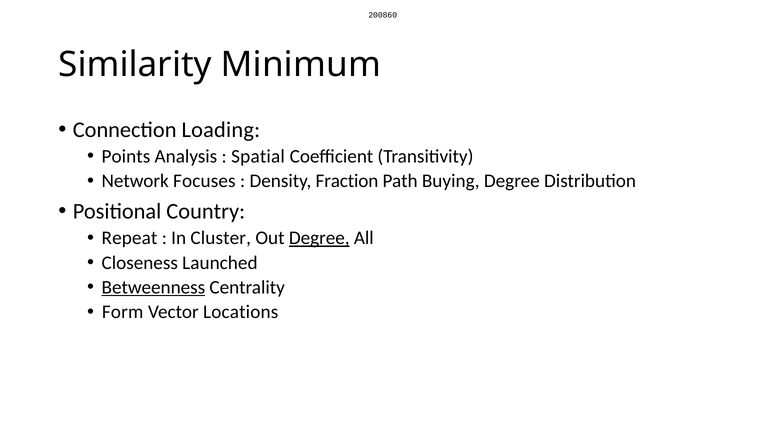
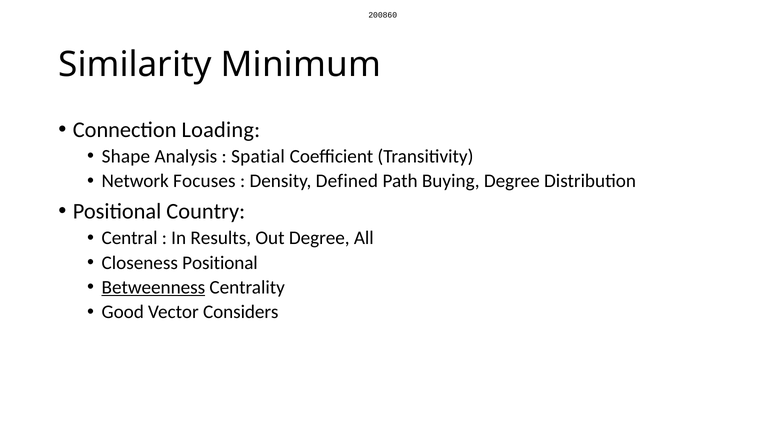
Points: Points -> Shape (126, 156)
Fraction: Fraction -> Defined (347, 181)
Repeat: Repeat -> Central (130, 238)
Cluster: Cluster -> Results (221, 238)
Degree underline: present -> none (319, 238)
Closeness Launched: Launched -> Positional (220, 262)
Form: Form -> Good (123, 312)
Locations: Locations -> Considers (241, 312)
